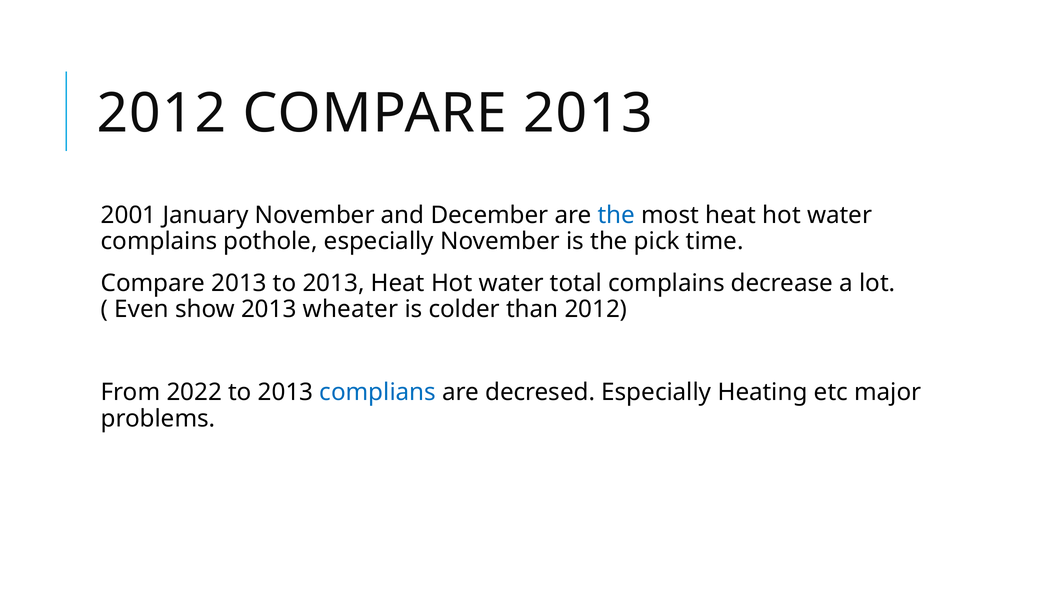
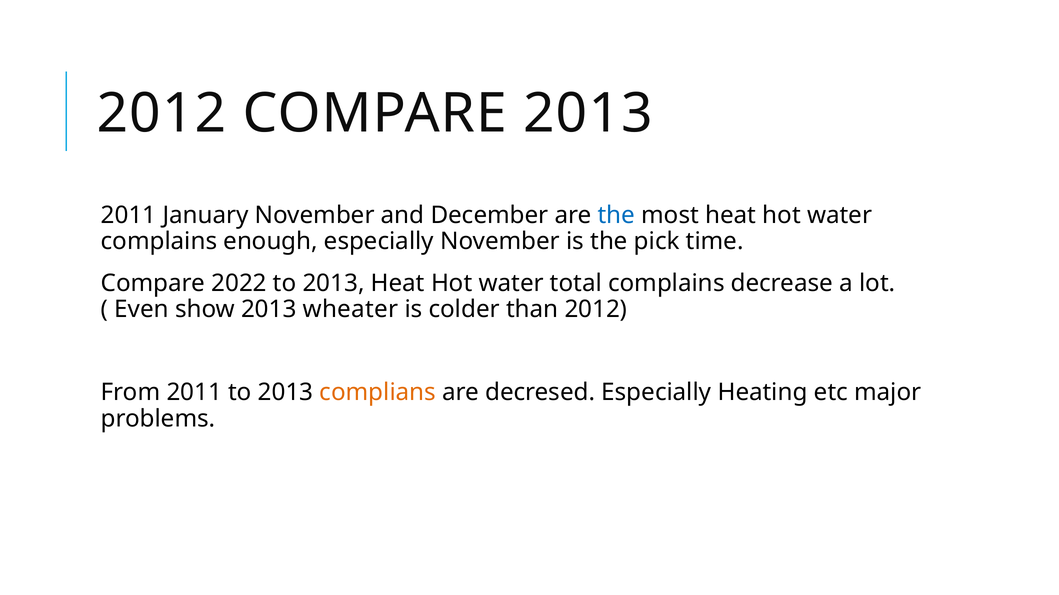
2001: 2001 -> 2011 (129, 215)
pothole: pothole -> enough (271, 242)
2013: 2013 -> 2022 (239, 283)
From 2022: 2022 -> 2011 (194, 393)
complians colour: blue -> orange (378, 393)
